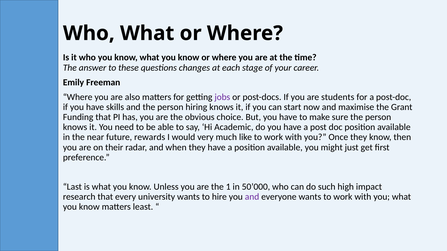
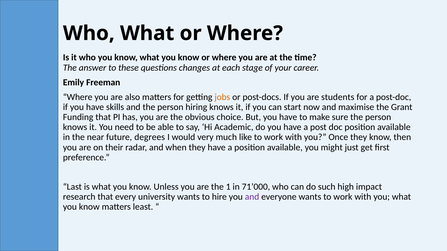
jobs colour: purple -> orange (222, 97)
rewards: rewards -> degrees (150, 137)
50’000: 50’000 -> 71’000 (256, 187)
